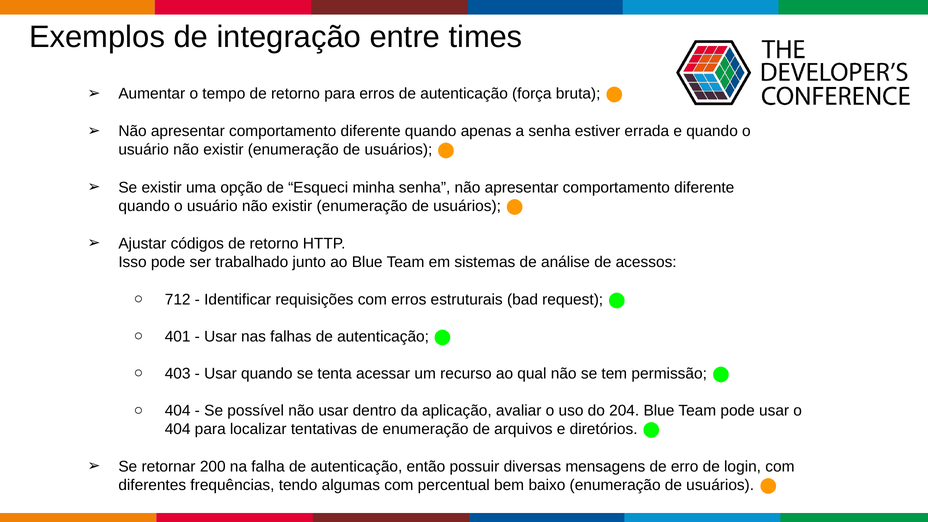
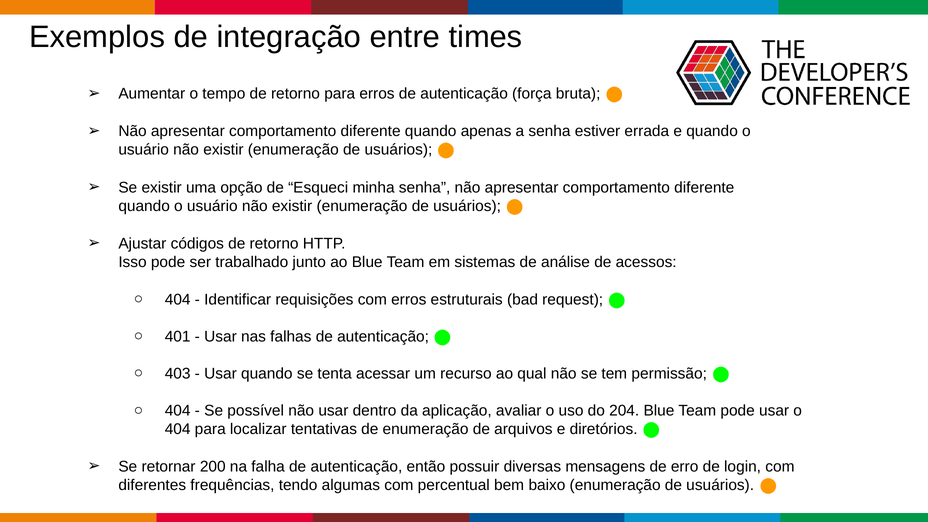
712: 712 -> 404 (178, 299)
